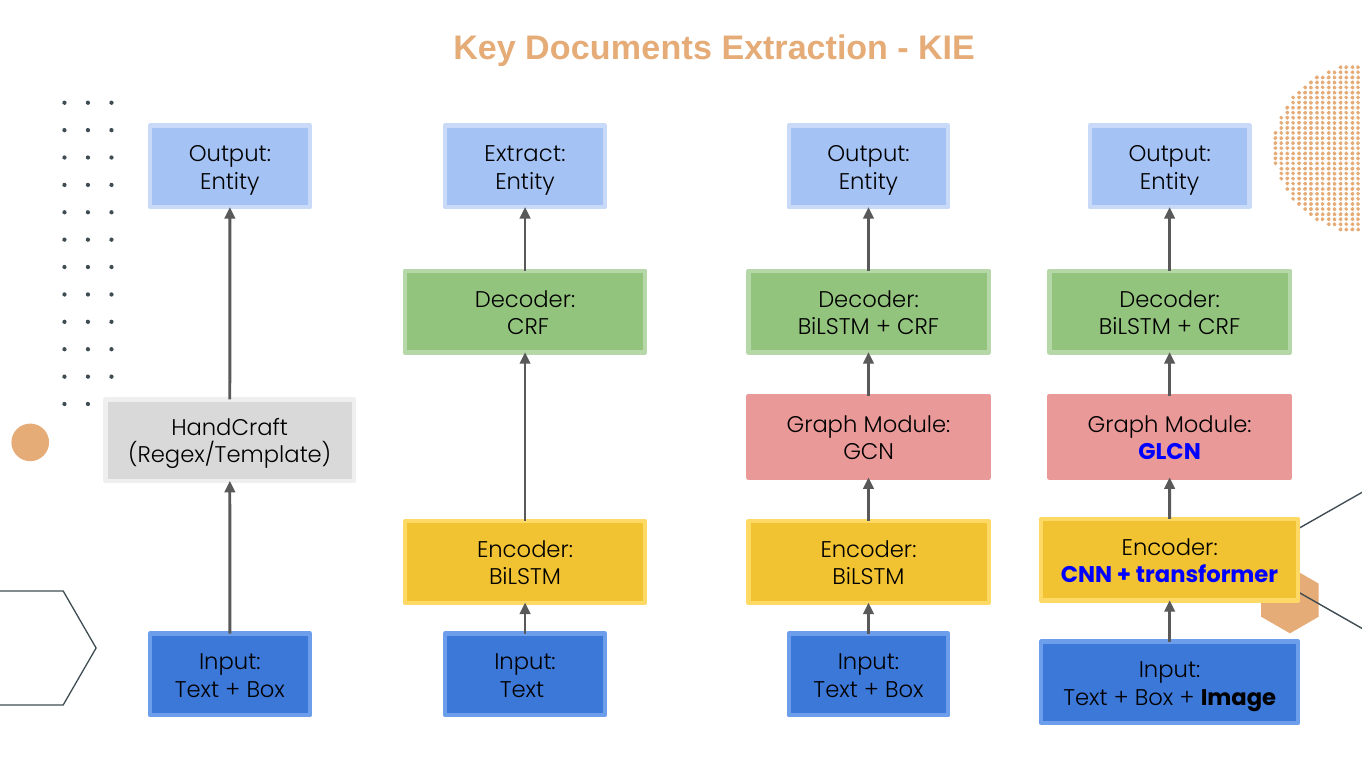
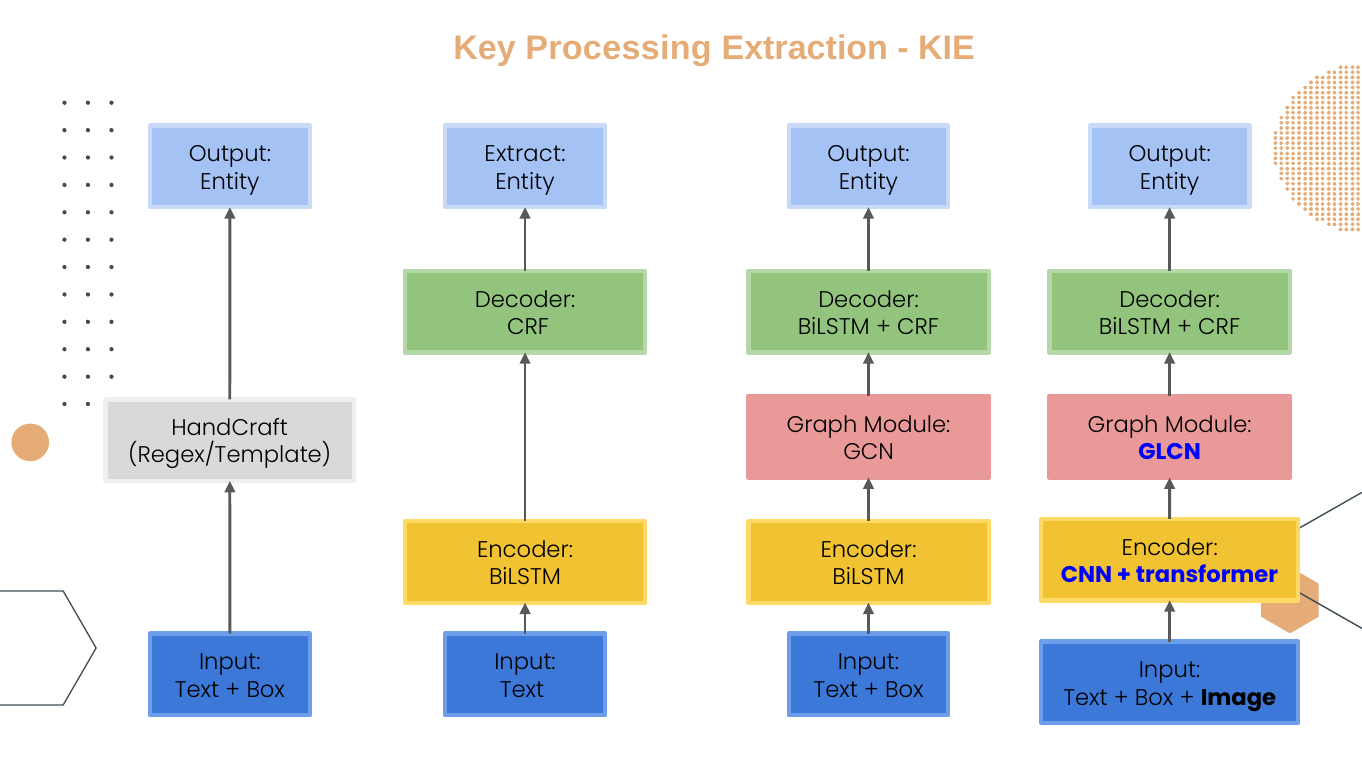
Documents: Documents -> Processing (618, 48)
